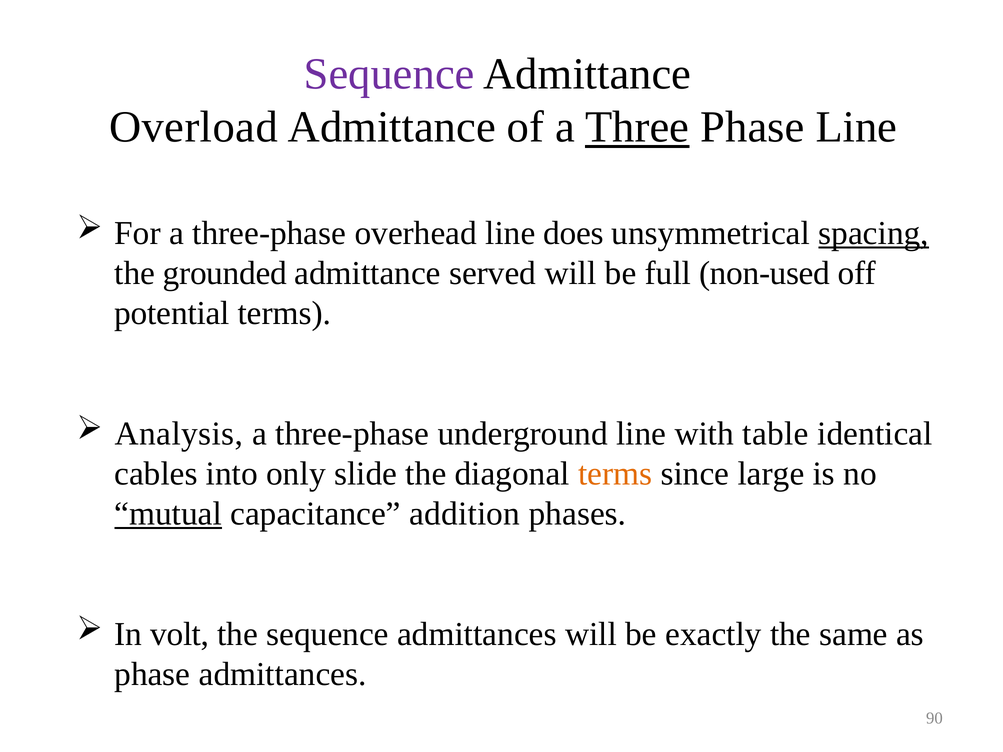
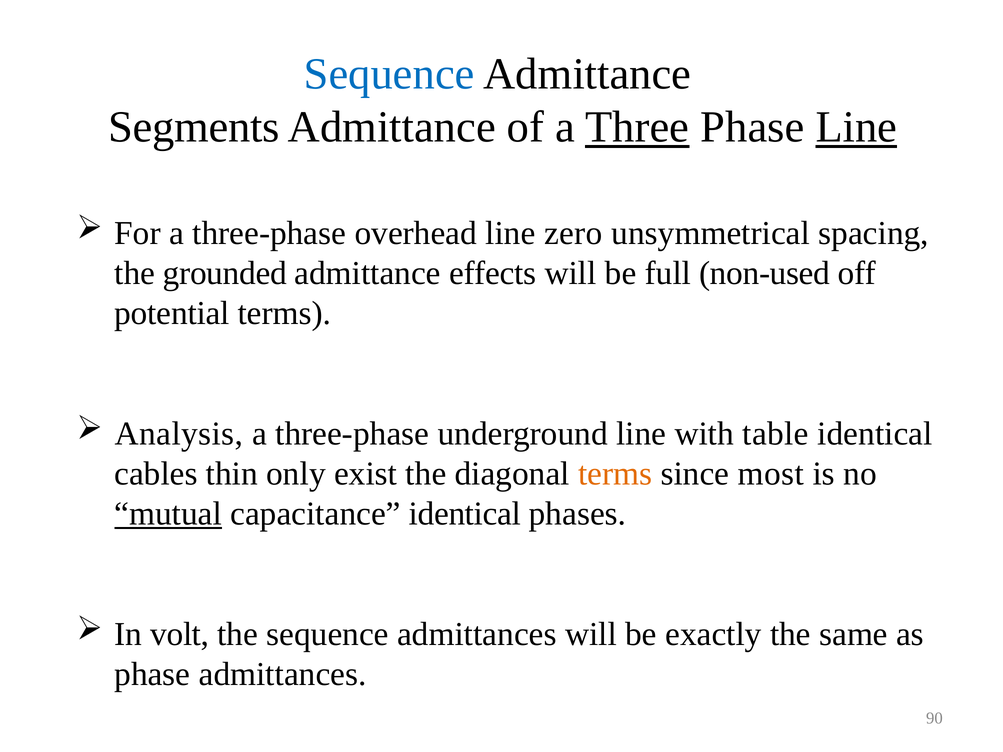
Sequence colour: purple -> blue (389, 74)
Overload: Overload -> Segments (194, 127)
Line underline: none -> present (856, 127)
does: does -> zero (573, 233)
spacing underline: present -> none (874, 233)
served: served -> effects (493, 273)
into: into -> thin (232, 474)
slide: slide -> exist (366, 474)
large: large -> most (771, 474)
capacitance addition: addition -> identical (465, 514)
